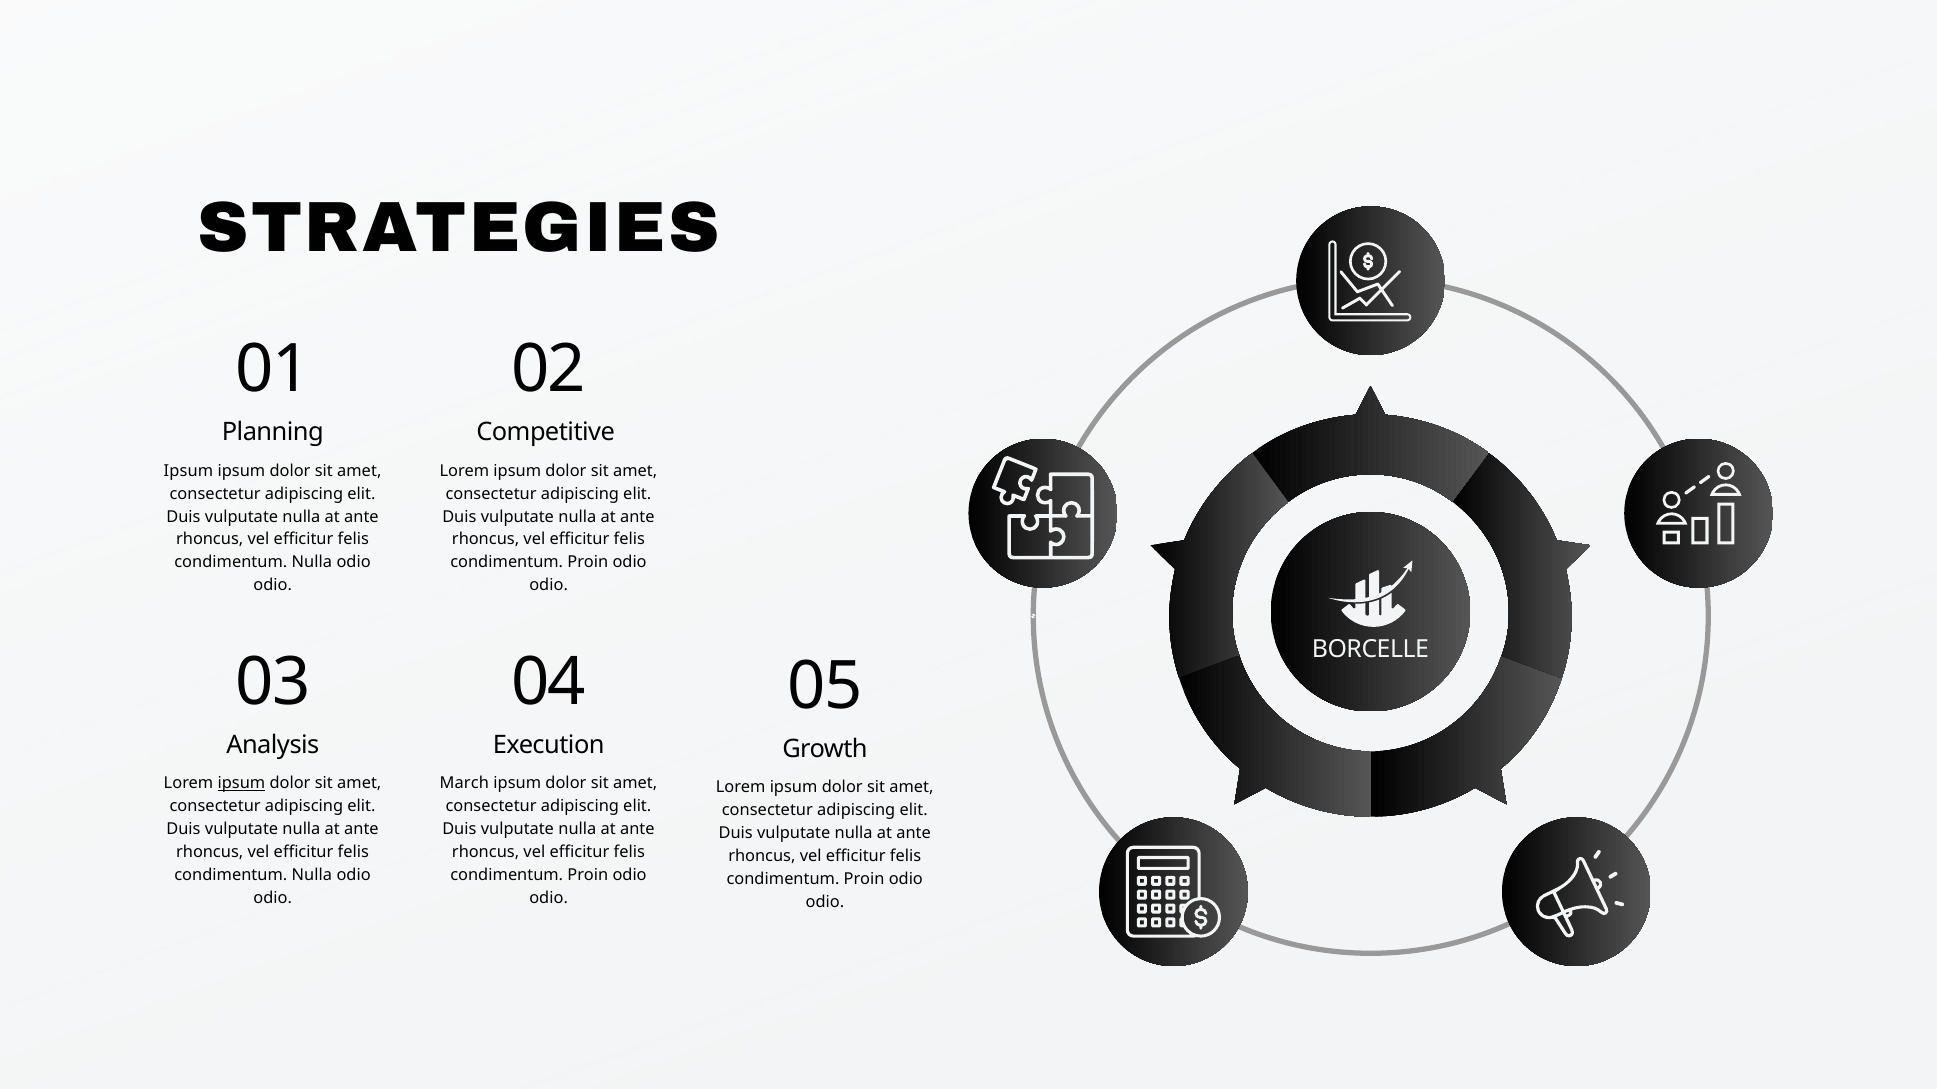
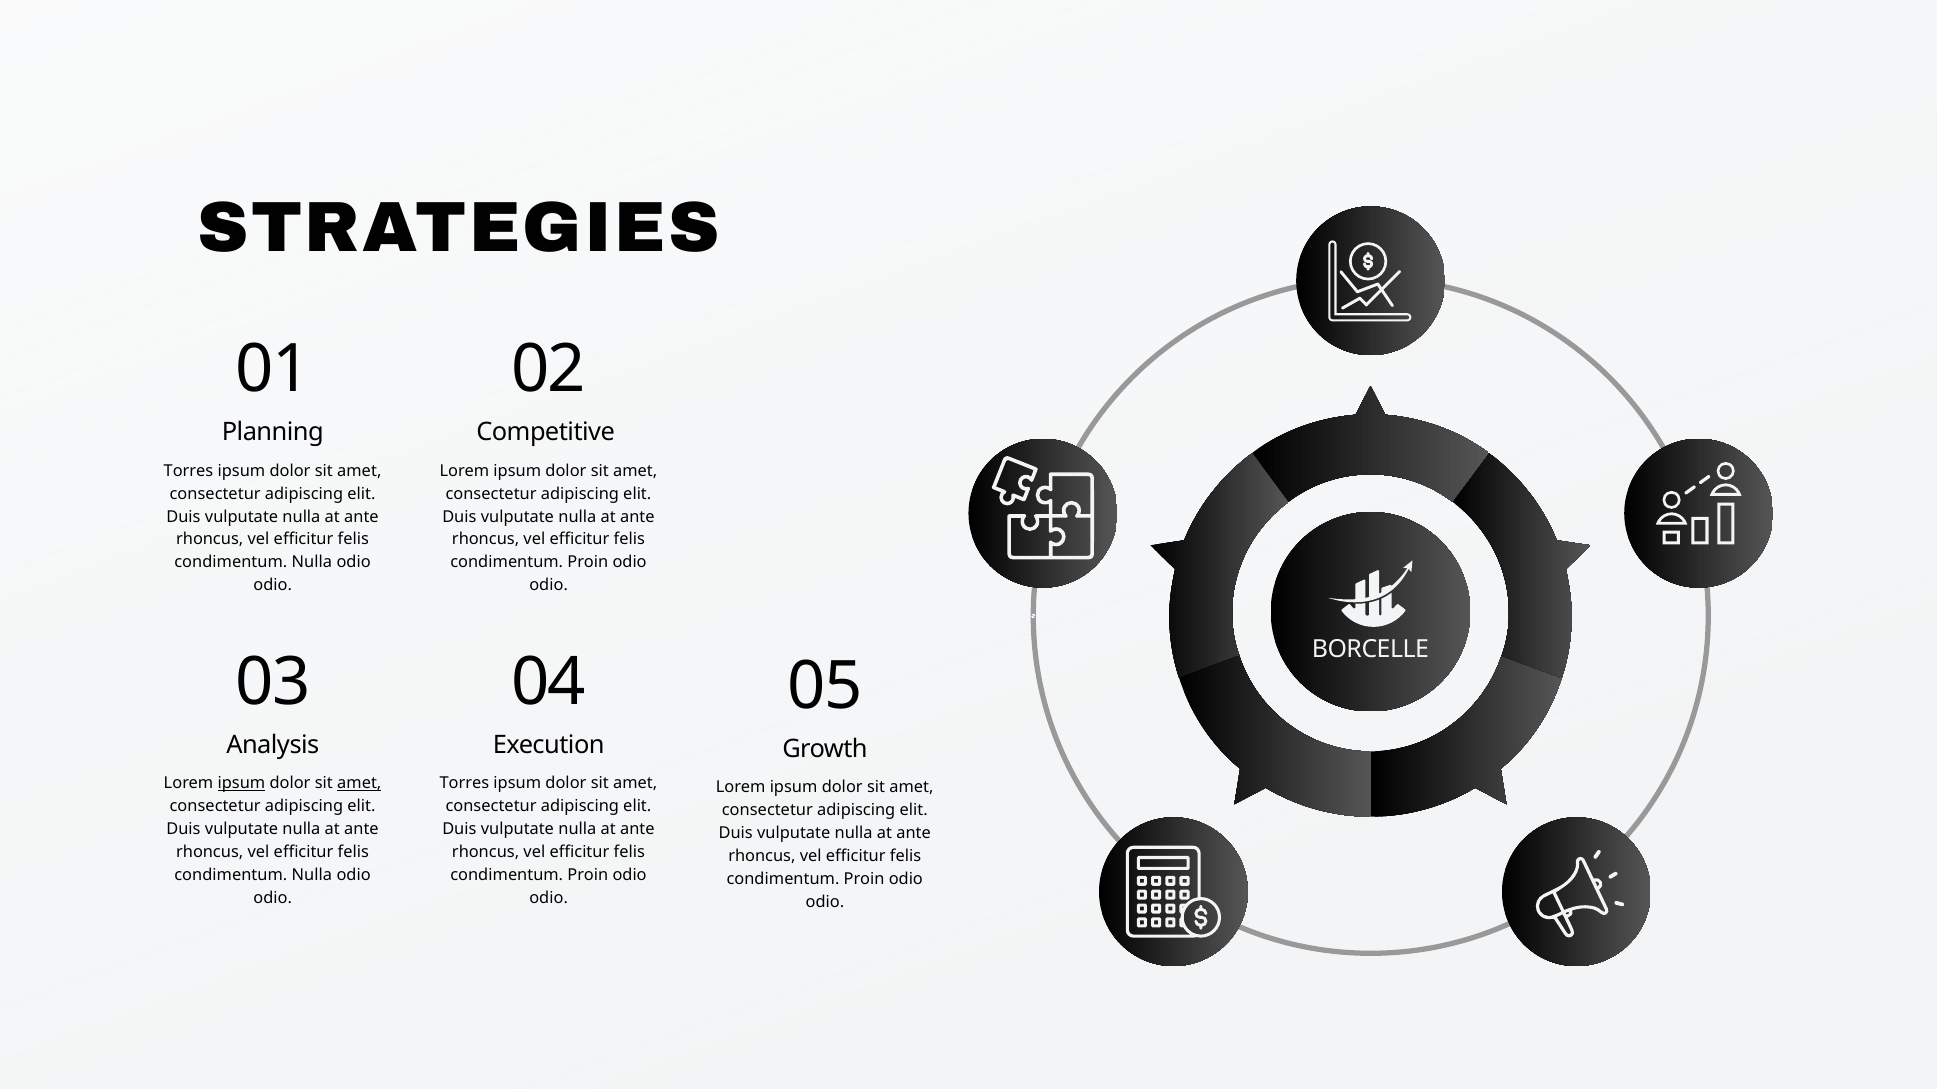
Ipsum: Ipsum -> Torres (188, 471)
amet underline: none -> present (359, 784)
March: March -> Torres (464, 784)
